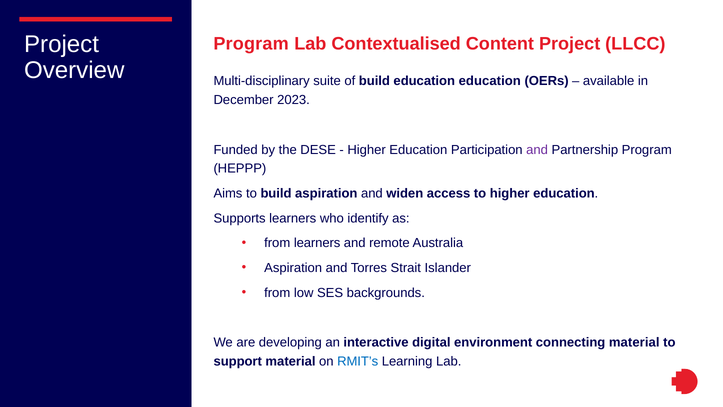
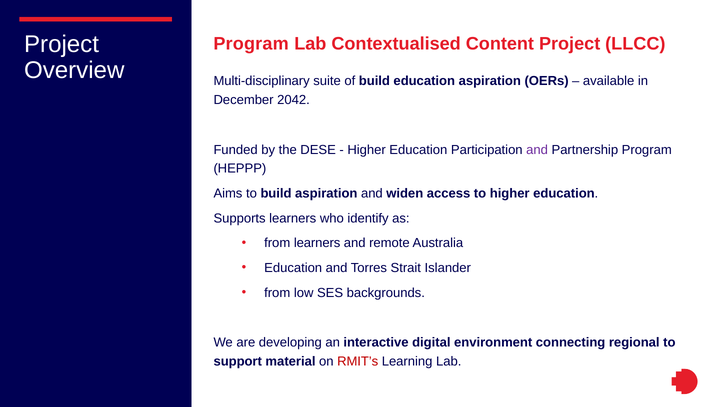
education education: education -> aspiration (490, 81)
2023: 2023 -> 2042 (293, 100)
Aspiration: Aspiration -> Education (293, 268)
connecting material: material -> regional (634, 342)
RMIT’s colour: blue -> red (358, 361)
